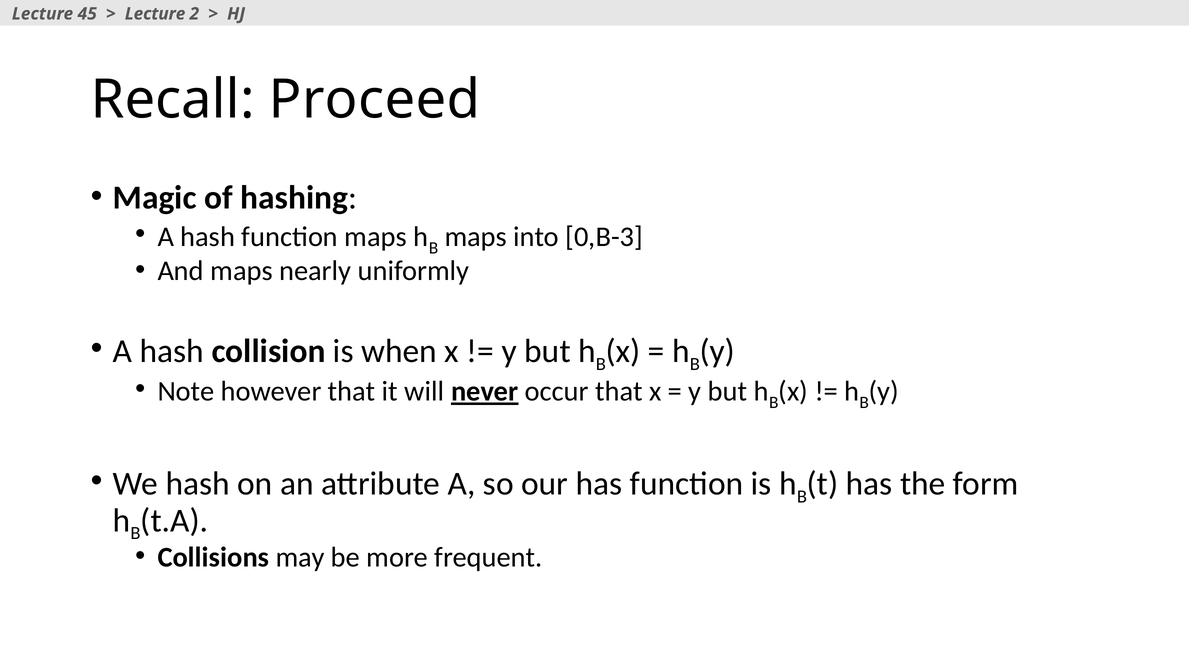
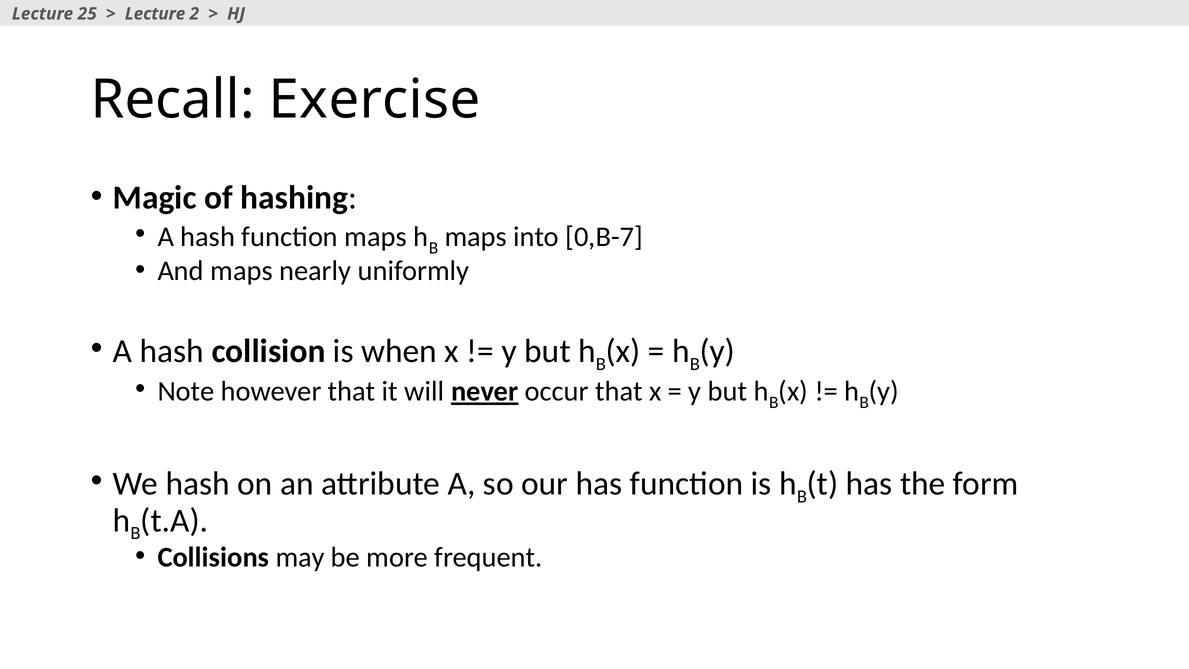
45: 45 -> 25 (87, 14)
Proceed: Proceed -> Exercise (375, 100)
0,B-3: 0,B-3 -> 0,B-7 (604, 237)
